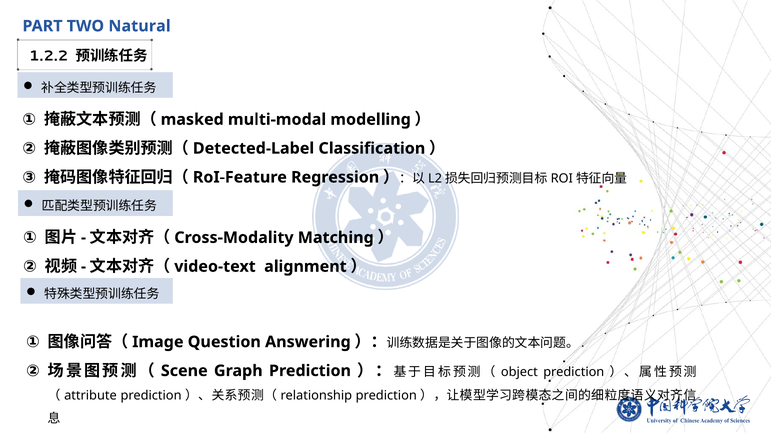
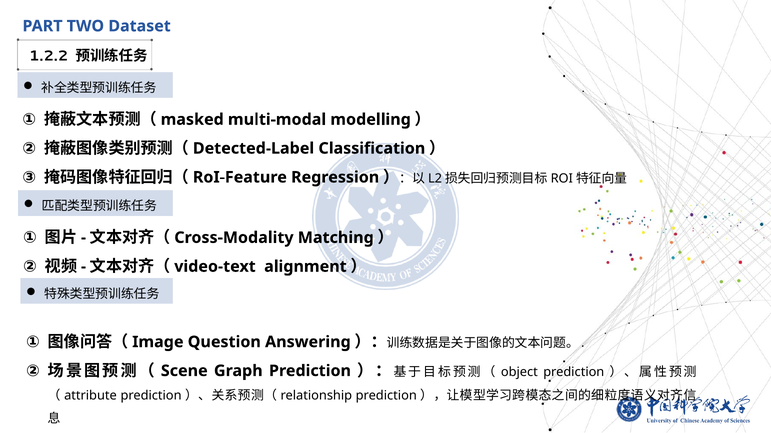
Natural: Natural -> Dataset (140, 26)
